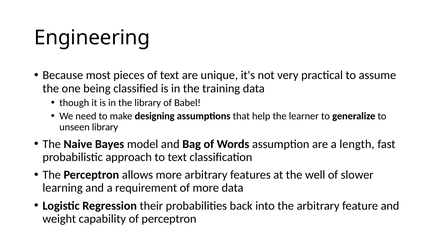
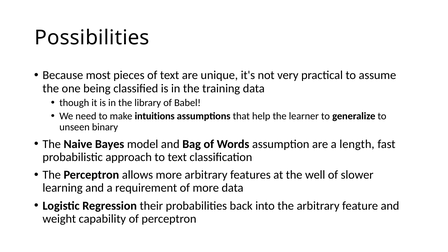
Engineering: Engineering -> Possibilities (92, 38)
designing: designing -> intuitions (155, 116)
unseen library: library -> binary (105, 127)
